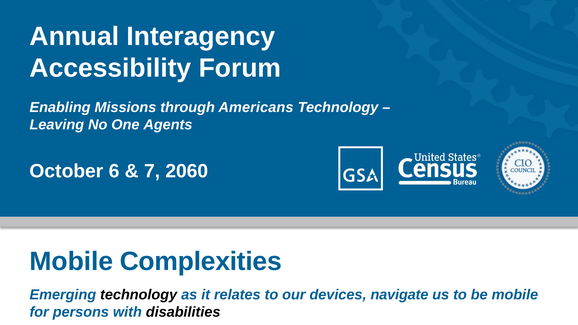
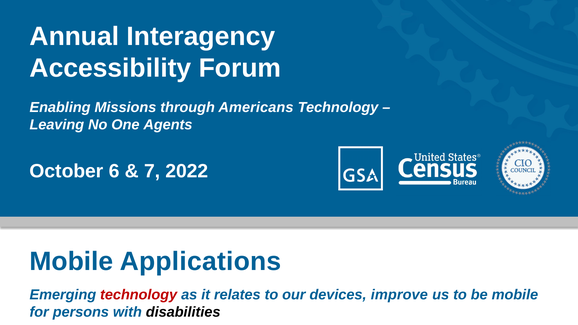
2060: 2060 -> 2022 (187, 171)
Complexities: Complexities -> Applications (201, 262)
technology colour: black -> red (139, 295)
navigate: navigate -> improve (399, 295)
